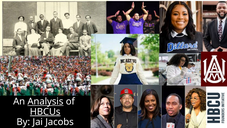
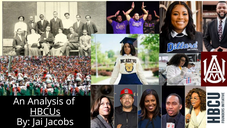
Analysis underline: present -> none (45, 101)
